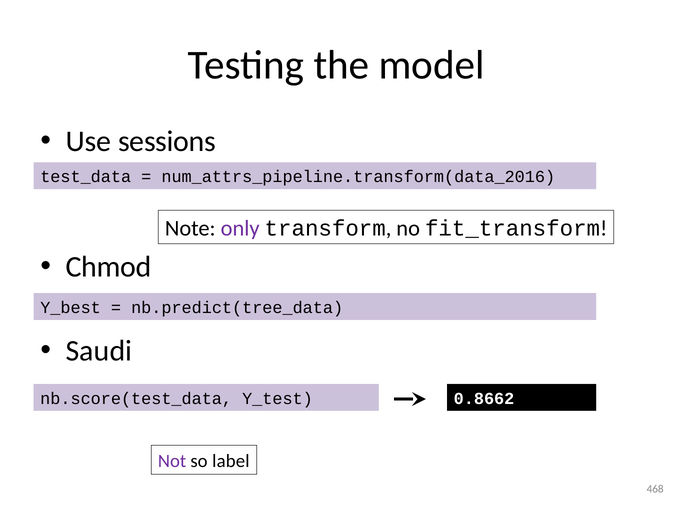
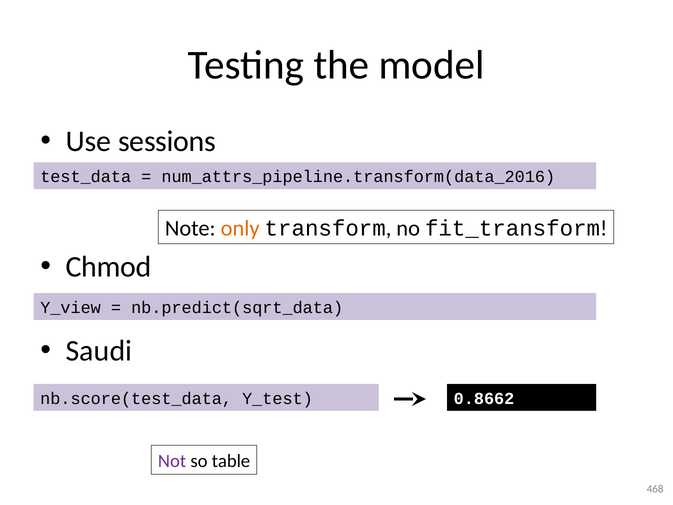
only colour: purple -> orange (240, 228)
Y_best: Y_best -> Y_view (71, 308)
nb.predict(tree_data: nb.predict(tree_data -> nb.predict(sqrt_data (237, 308)
label: label -> table (231, 461)
